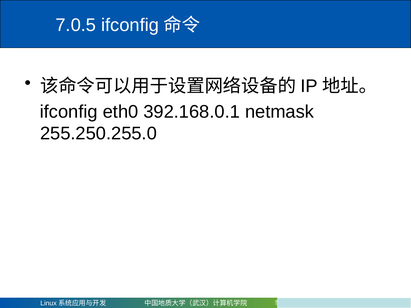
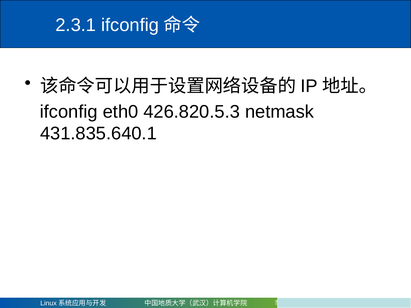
7.0.5: 7.0.5 -> 2.3.1 (76, 25)
392.168.0.1: 392.168.0.1 -> 426.820.5.3 (192, 112)
255.250.255.0: 255.250.255.0 -> 431.835.640.1 (98, 134)
